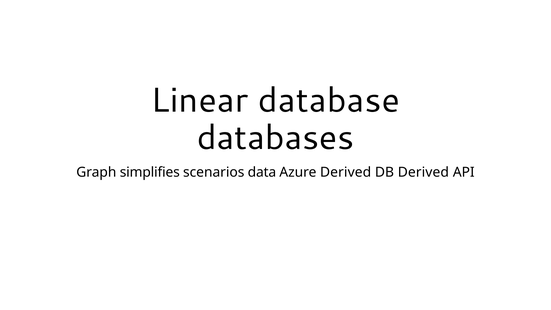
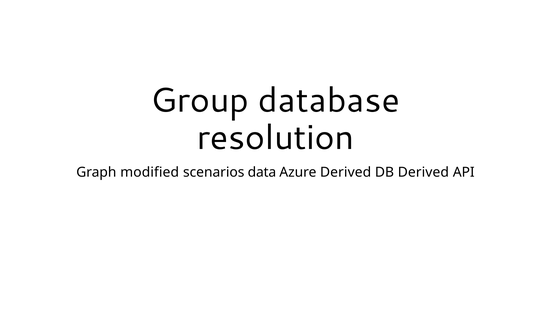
Linear: Linear -> Group (200, 101)
databases: databases -> resolution (276, 138)
simplifies: simplifies -> modified (150, 172)
